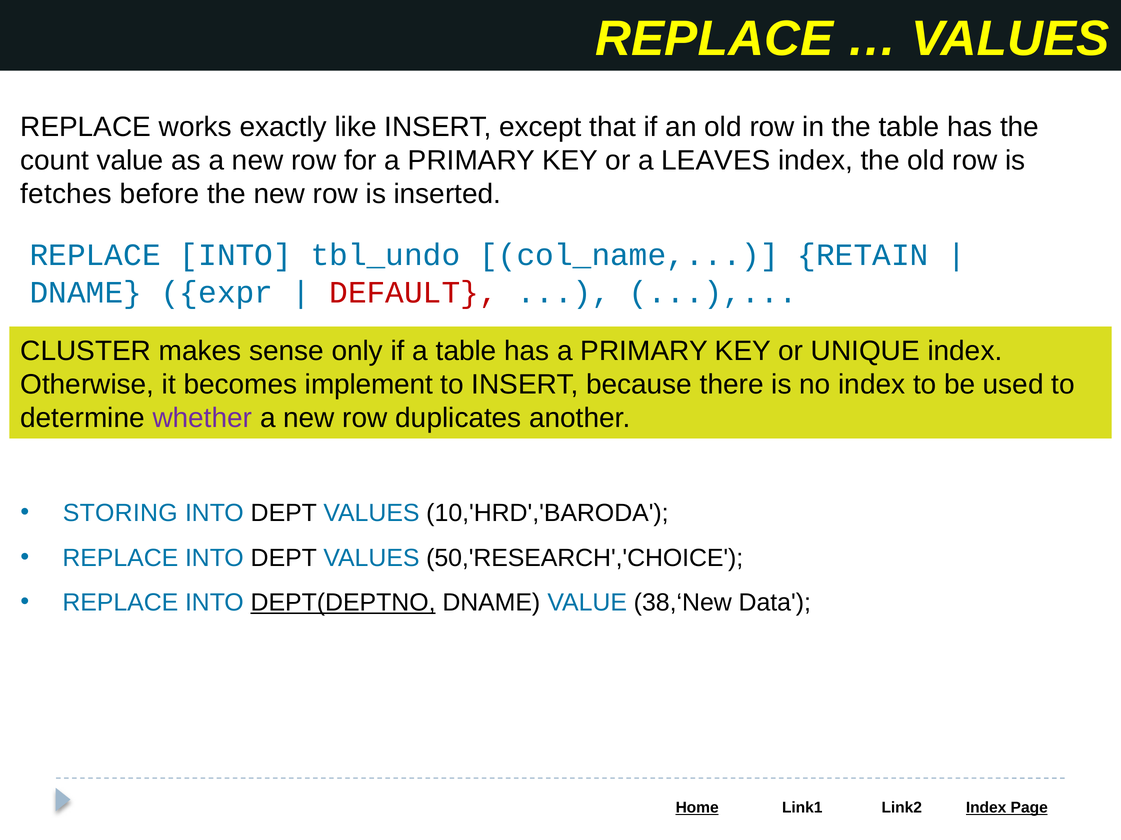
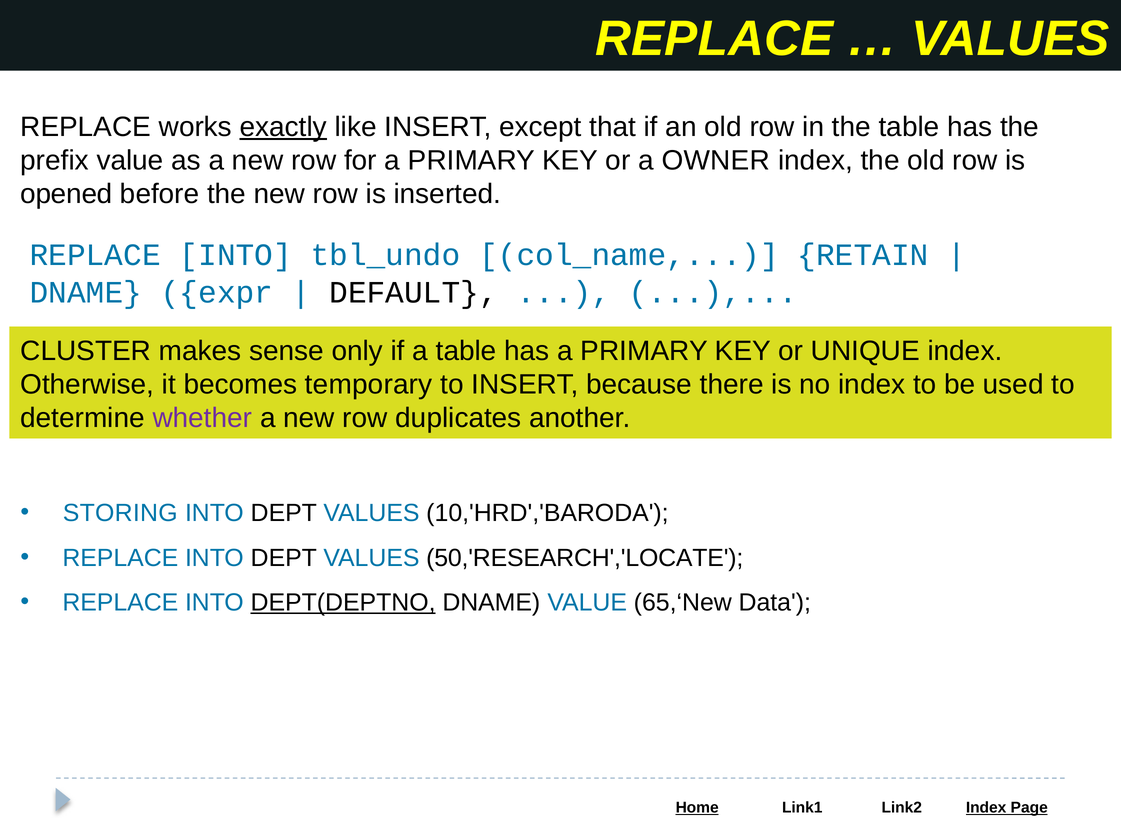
exactly underline: none -> present (283, 127)
count: count -> prefix (55, 161)
LEAVES: LEAVES -> OWNER (716, 161)
fetches: fetches -> opened (66, 194)
DEFAULT colour: red -> black (414, 293)
implement: implement -> temporary (369, 385)
50,'RESEARCH','CHOICE: 50,'RESEARCH','CHOICE -> 50,'RESEARCH','LOCATE (585, 558)
38,‘New: 38,‘New -> 65,‘New (683, 603)
